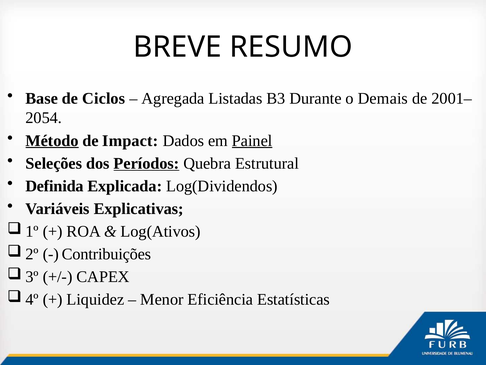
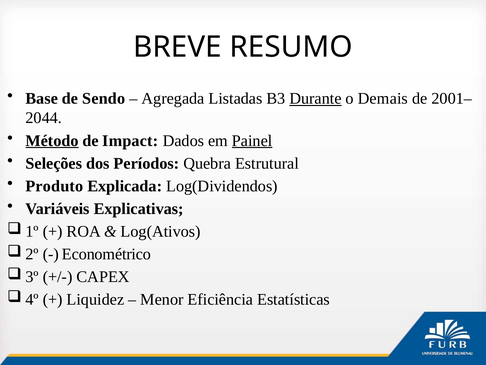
Ciclos: Ciclos -> Sendo (104, 98)
Durante underline: none -> present (316, 98)
2054: 2054 -> 2044 (44, 118)
Períodos underline: present -> none (146, 163)
Definida: Definida -> Produto (54, 186)
Contribuições: Contribuições -> Econométrico (107, 254)
